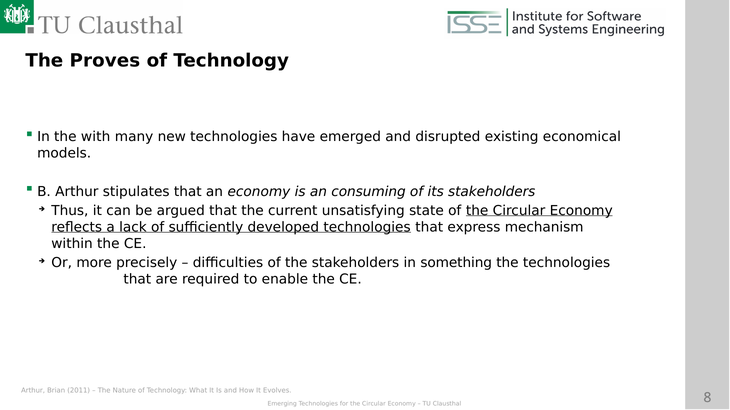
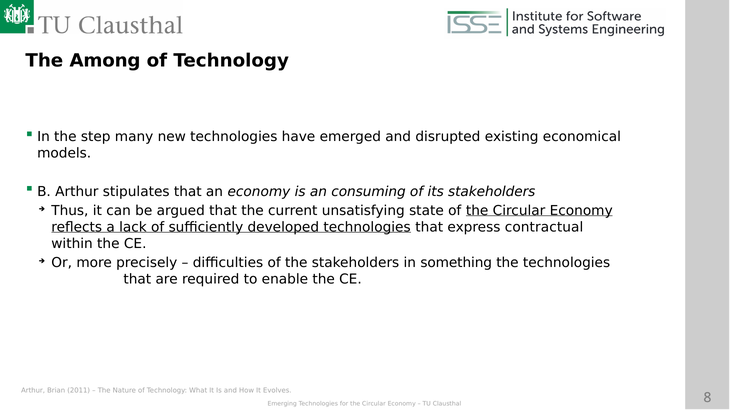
Proves: Proves -> Among (105, 61)
with: with -> step (96, 137)
mechanism: mechanism -> contractual (544, 227)
